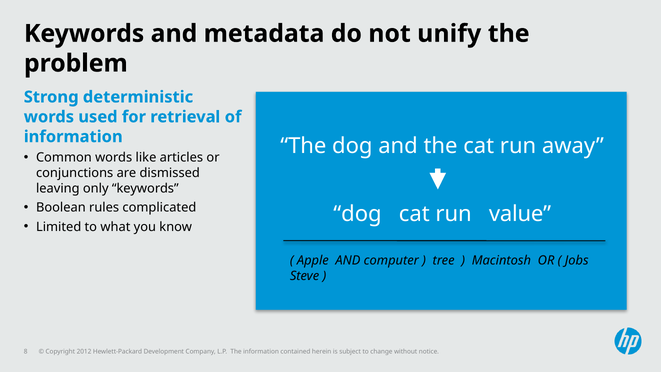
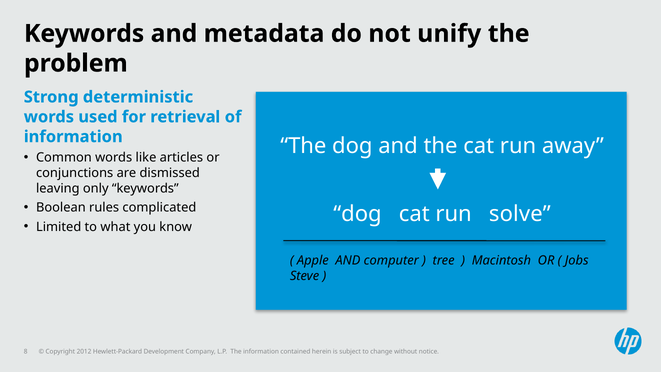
value: value -> solve (520, 214)
